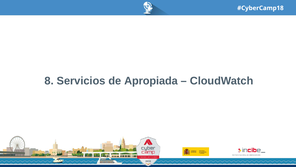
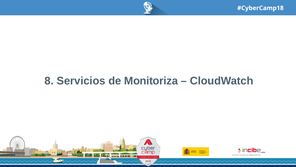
Apropiada: Apropiada -> Monitoriza (151, 81)
